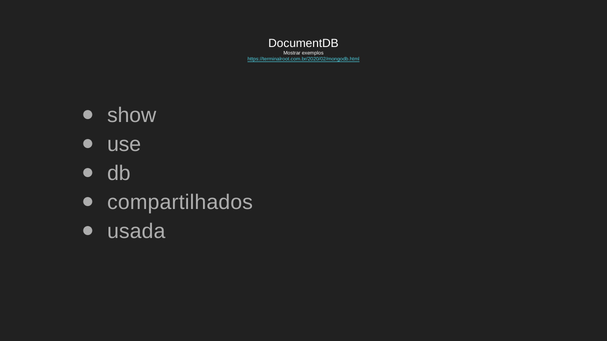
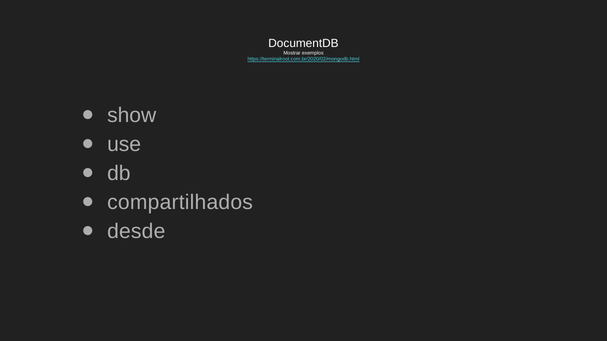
usada: usada -> desde (136, 231)
